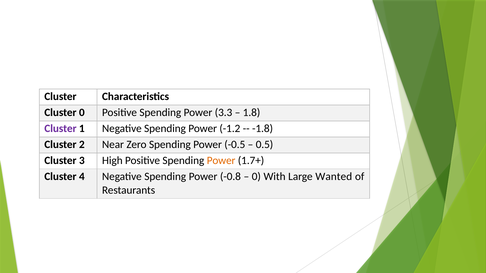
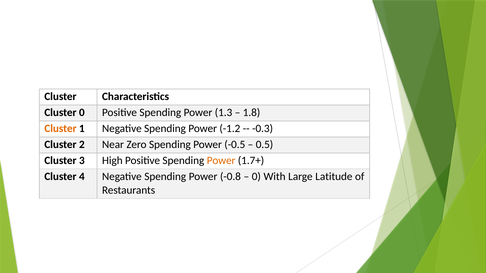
3.3: 3.3 -> 1.3 (224, 113)
Cluster colour: purple -> orange (60, 129)
-1.8: -1.8 -> -0.3 (263, 129)
Wanted: Wanted -> Latitude (334, 177)
